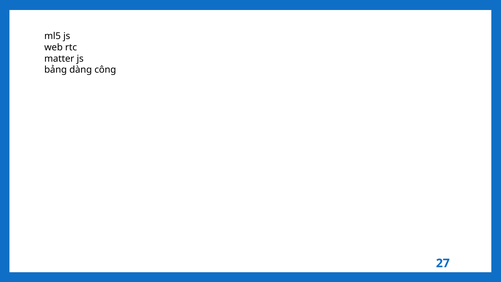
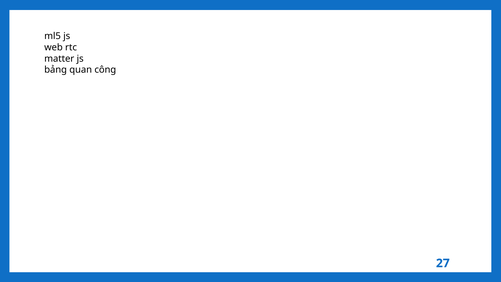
dàng: dàng -> quan (81, 70)
